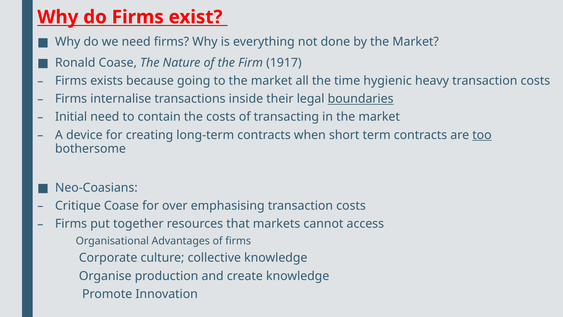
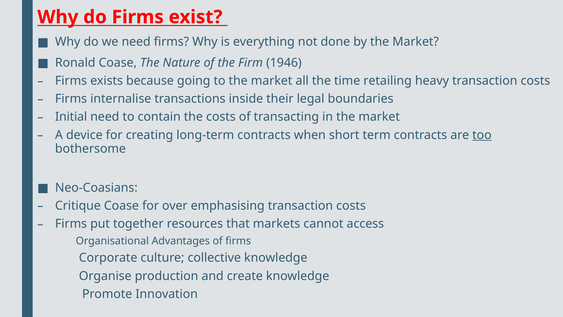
1917: 1917 -> 1946 (284, 63)
hygienic: hygienic -> retailing (388, 81)
boundaries underline: present -> none (361, 99)
